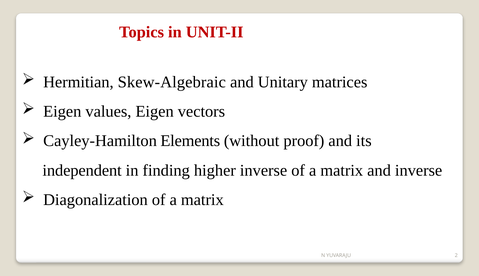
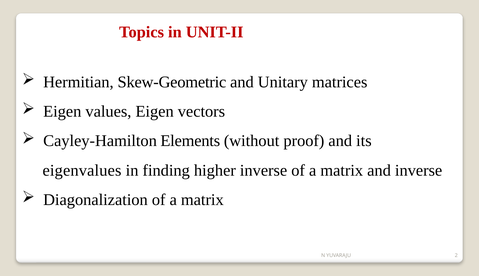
Skew-Algebraic: Skew-Algebraic -> Skew-Geometric (172, 82)
independent: independent -> eigenvalues (82, 171)
